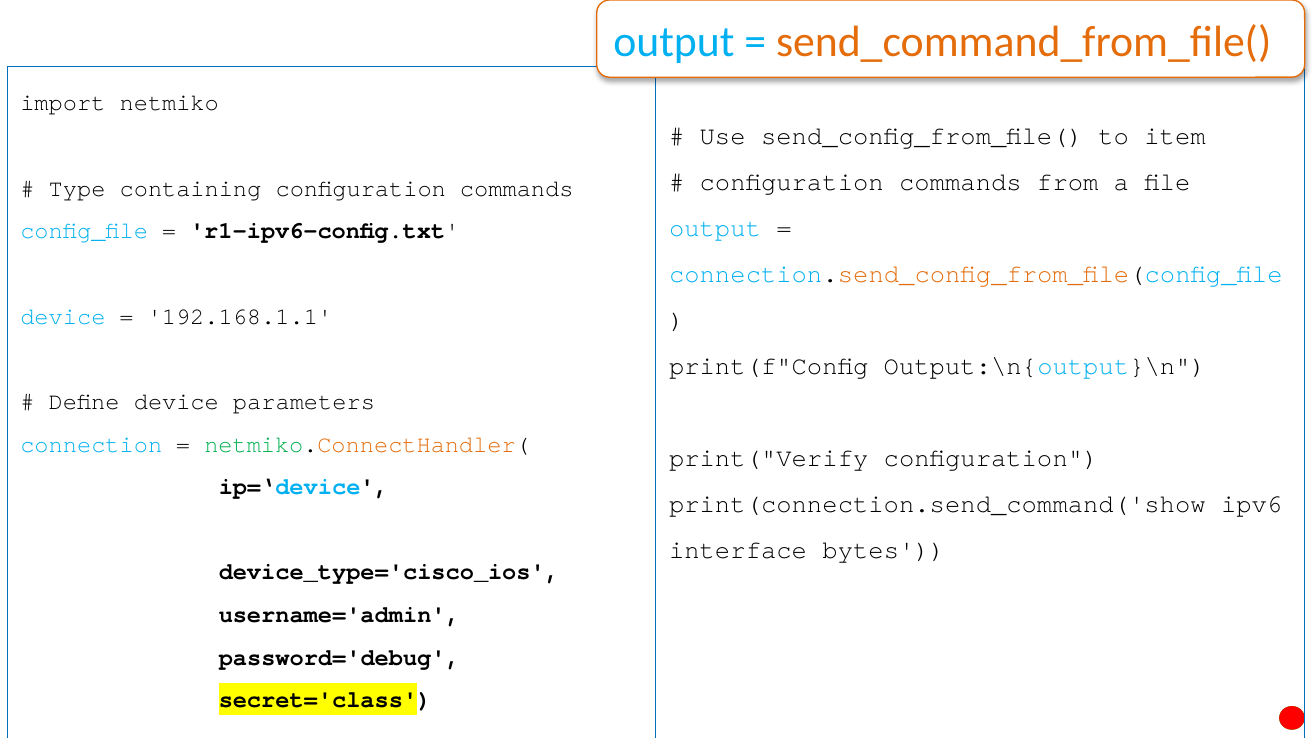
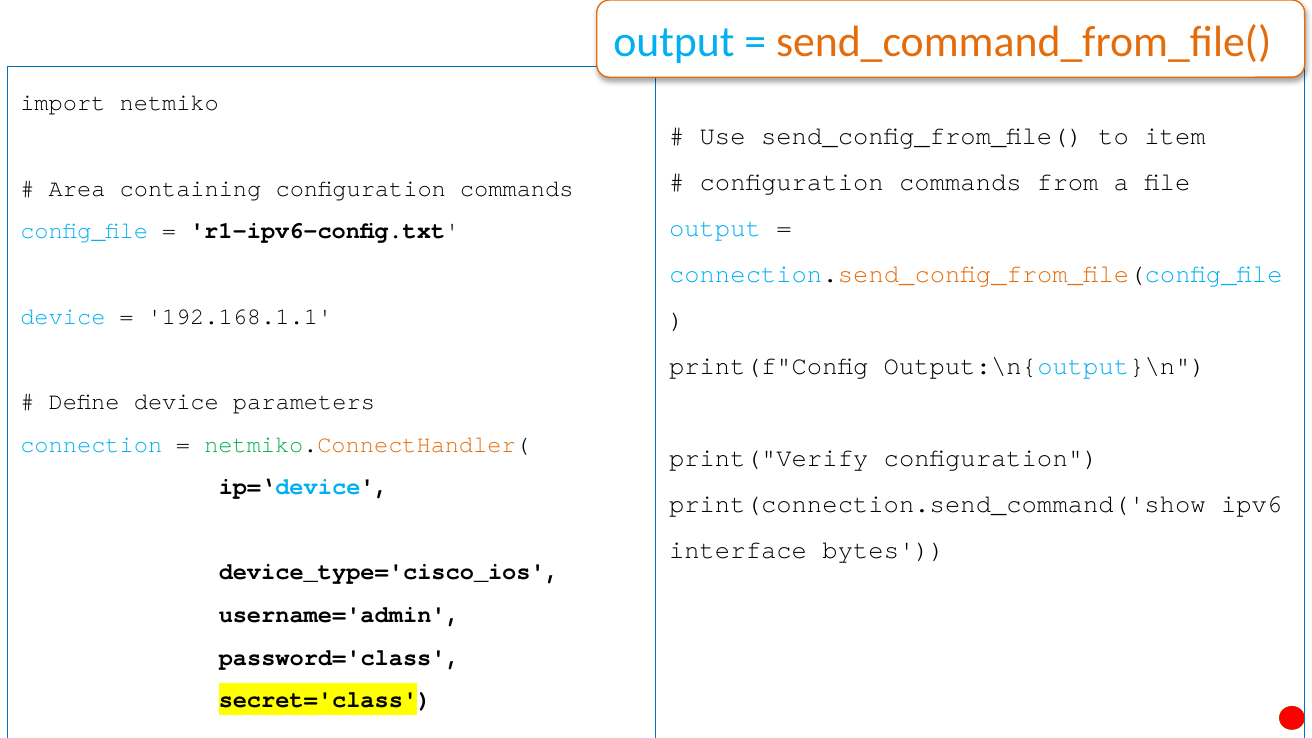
Type: Type -> Area (77, 188)
password='debug: password='debug -> password='class (339, 658)
